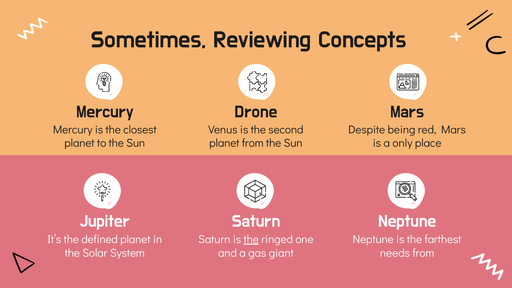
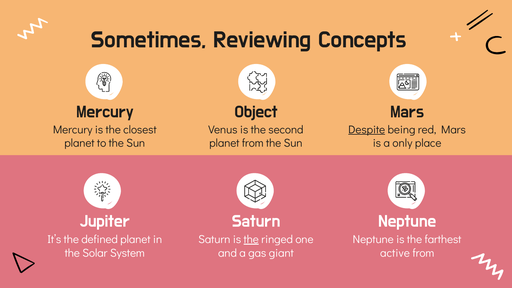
Drone: Drone -> Object (256, 112)
Despite underline: none -> present (367, 130)
needs: needs -> active (395, 253)
